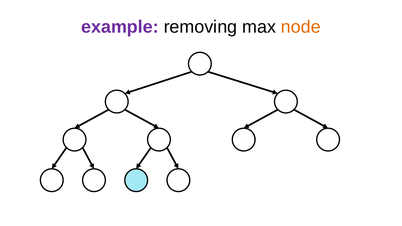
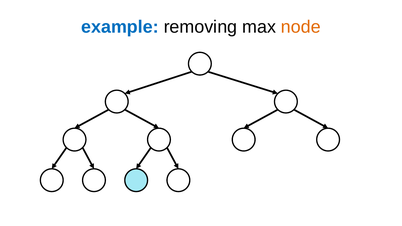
example colour: purple -> blue (120, 27)
